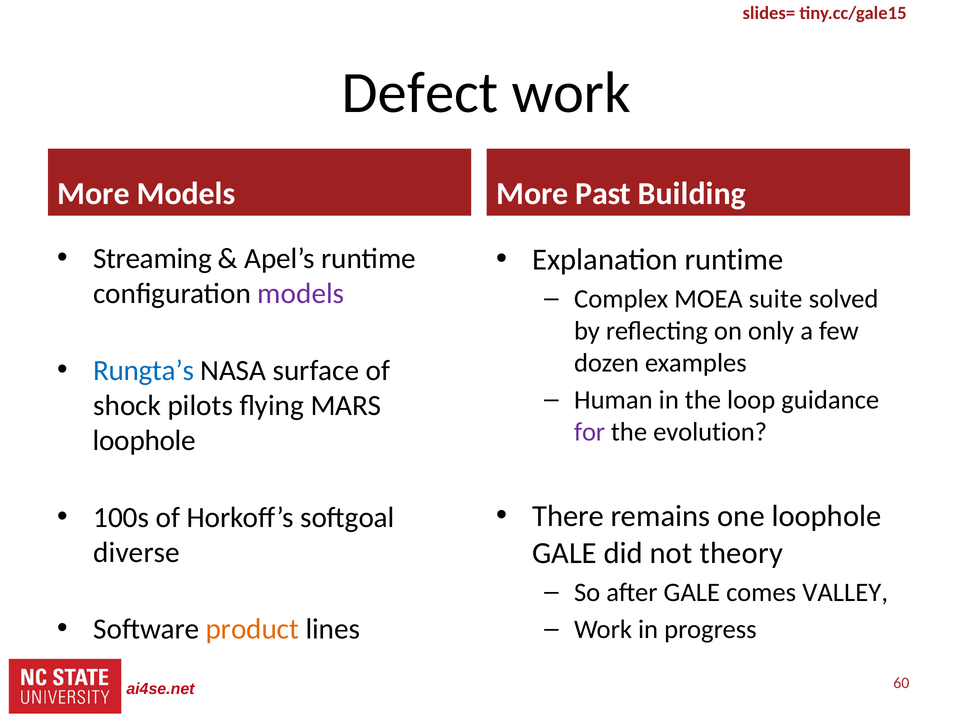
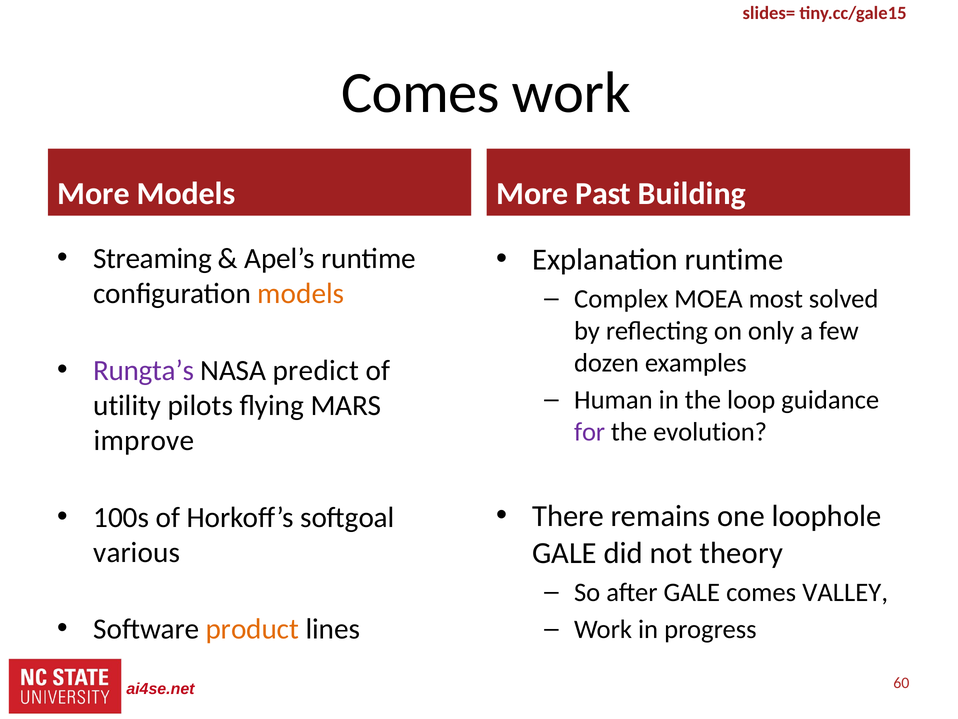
Defect: Defect -> Comes (421, 93)
models colour: purple -> orange (301, 294)
suite: suite -> most (776, 299)
Rungta’s colour: blue -> purple (144, 370)
surface: surface -> predict (316, 370)
shock: shock -> utility (127, 405)
loophole: loophole -> improve (144, 440)
diverse: diverse -> various (137, 552)
